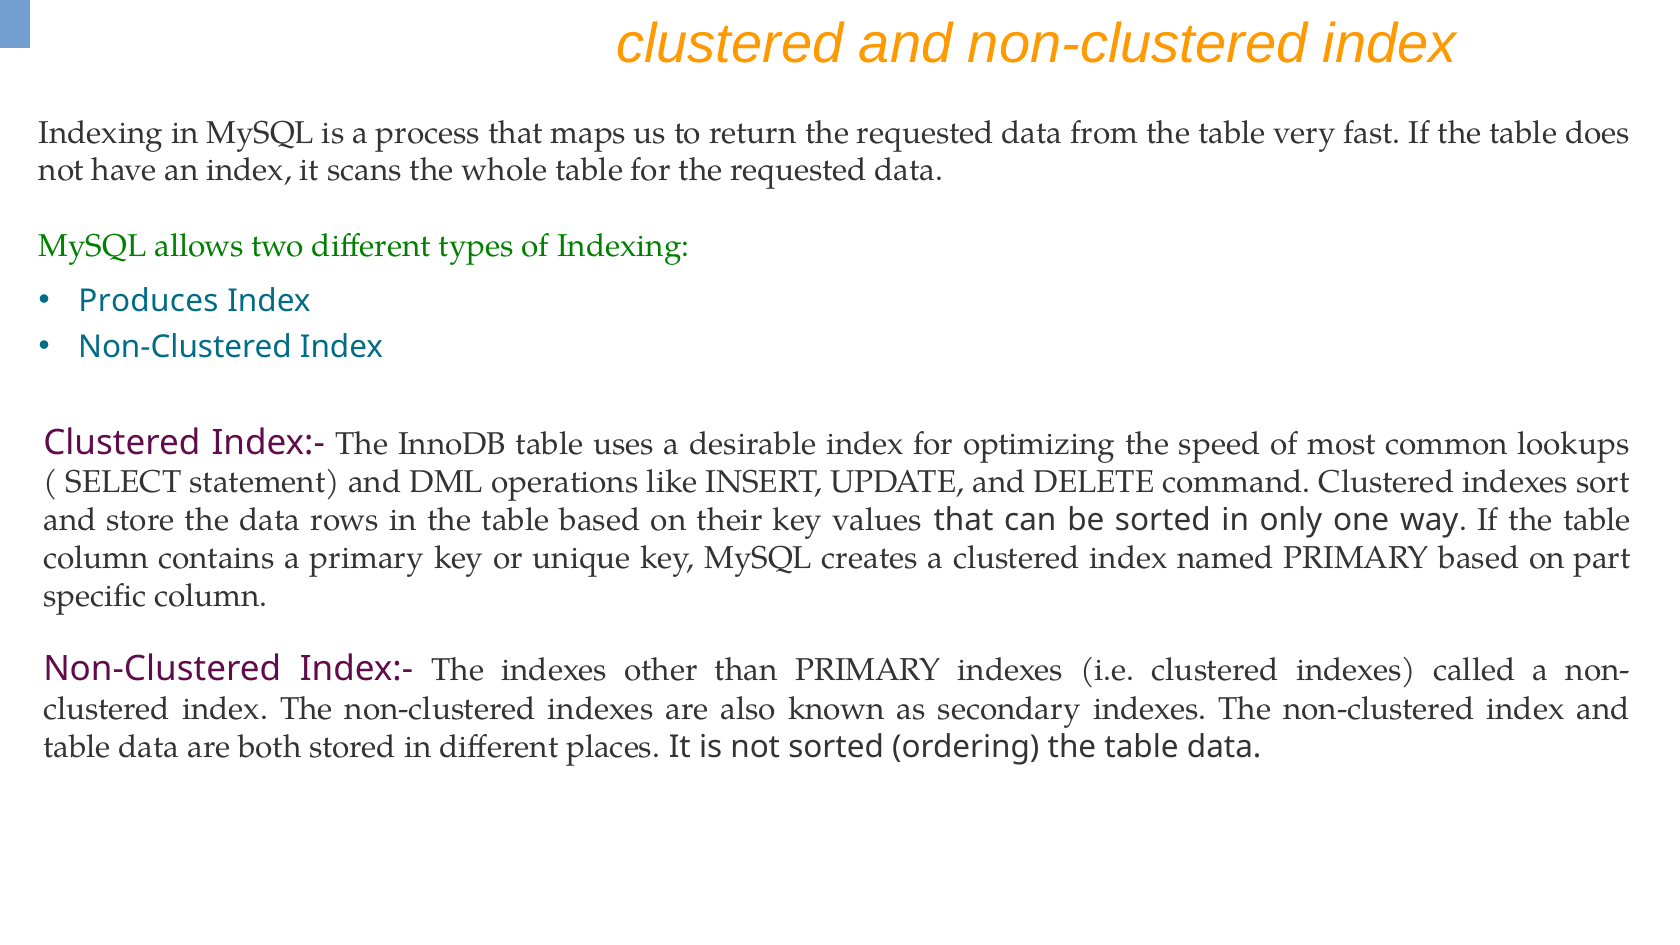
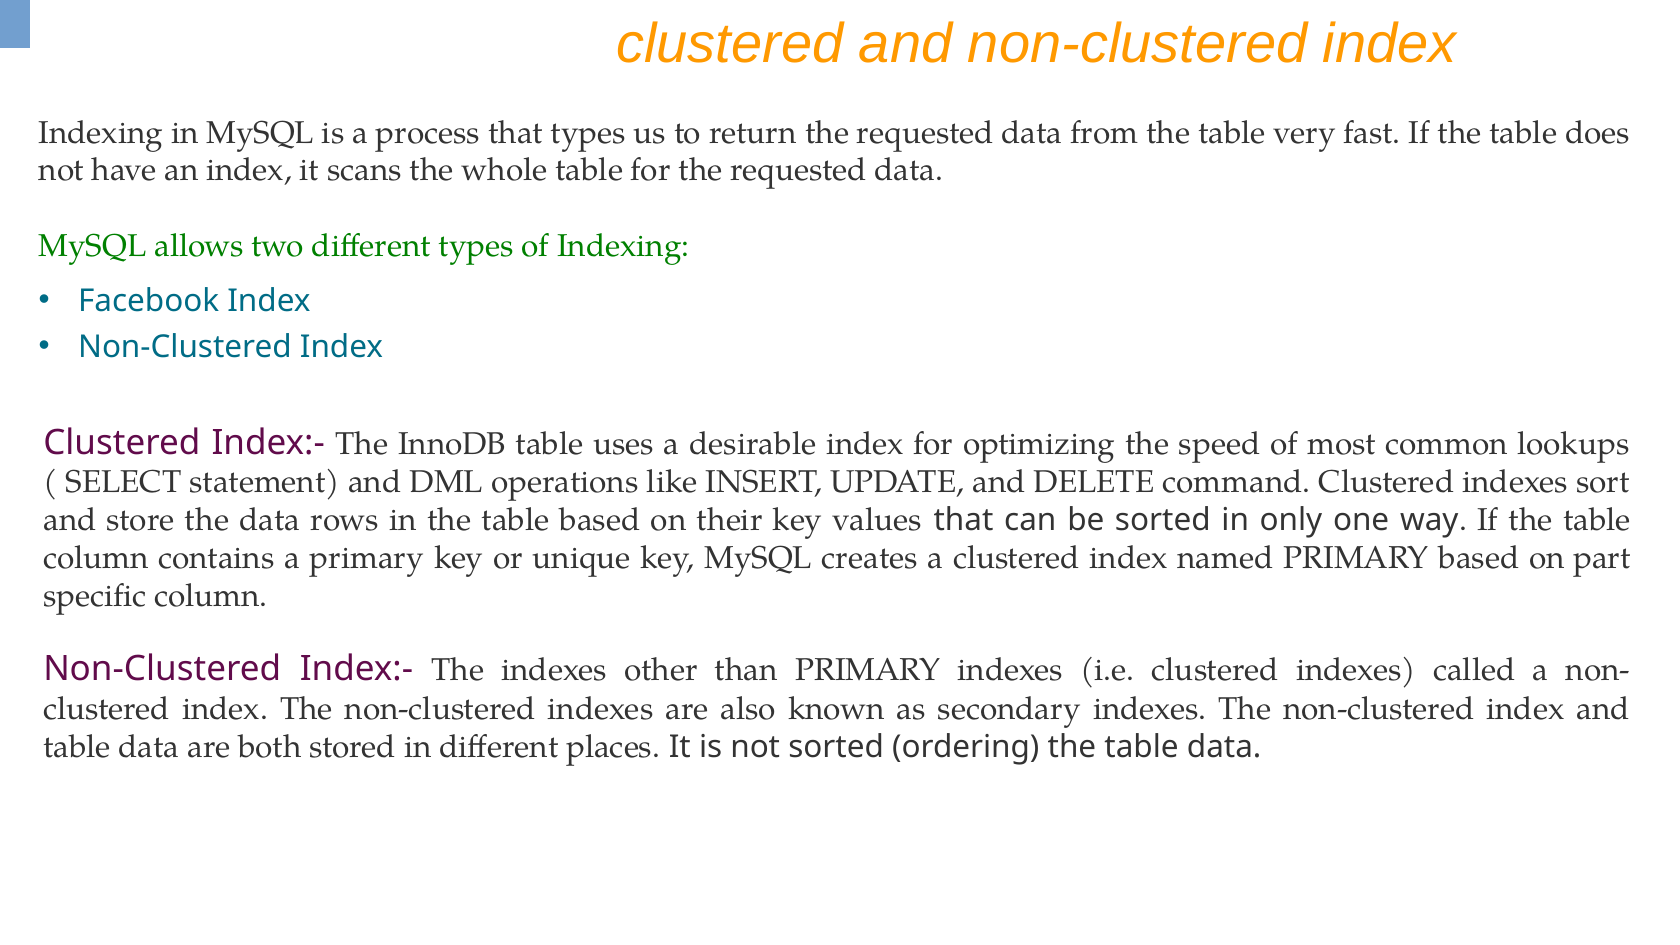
that maps: maps -> types (588, 133)
Produces: Produces -> Facebook (149, 301)
